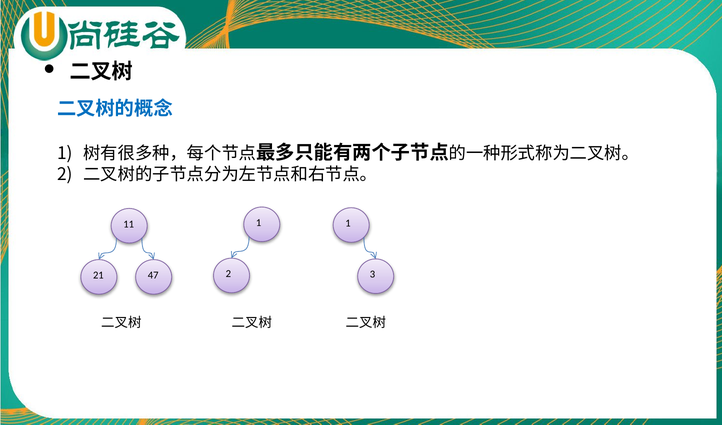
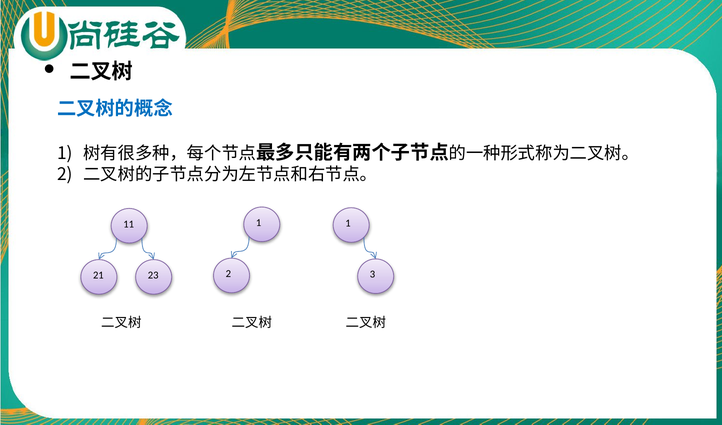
47: 47 -> 23 (153, 275)
